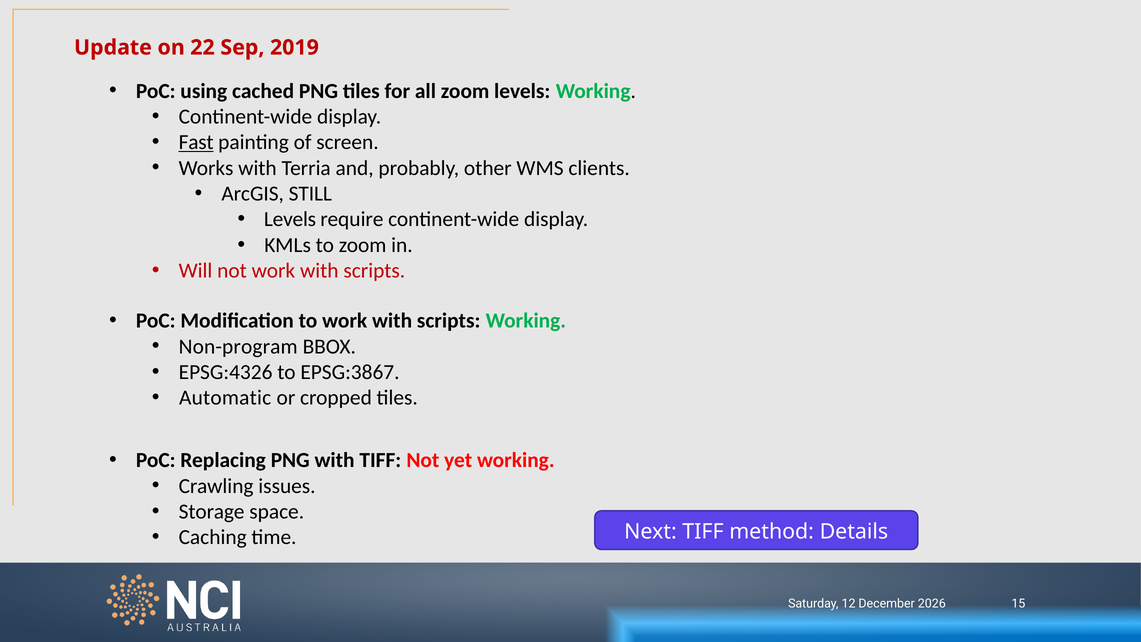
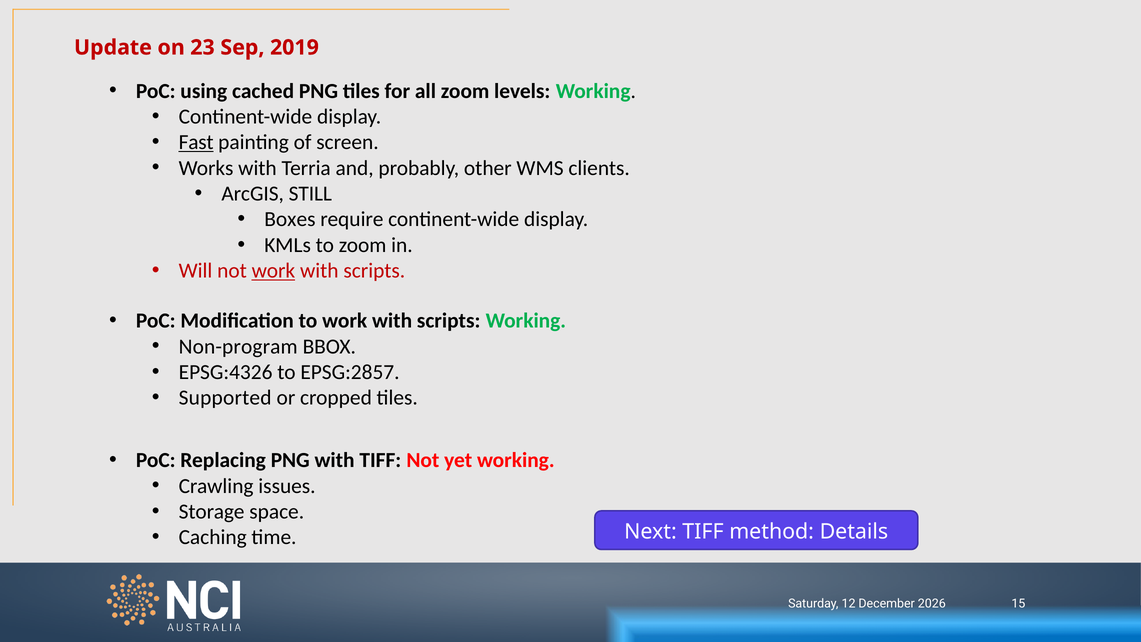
22: 22 -> 23 (202, 47)
Levels: Levels -> Boxes (290, 219)
work underline: none -> present (273, 271)
EPSG:3867: EPSG:3867 -> EPSG:2857 (350, 372)
Automatic: Automatic -> Supported (225, 398)
